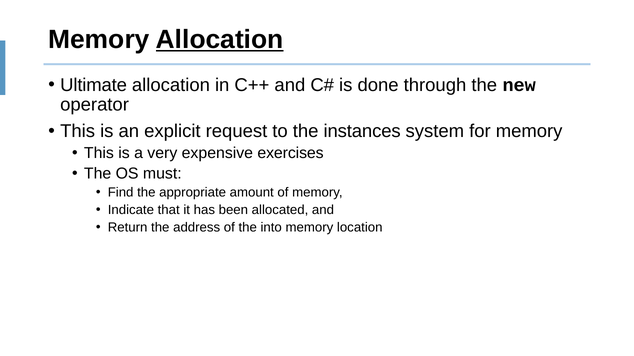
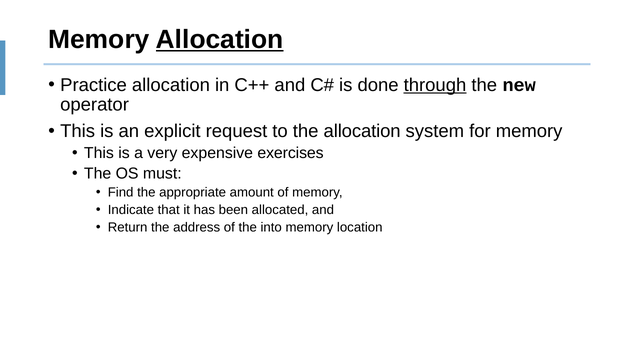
Ultimate: Ultimate -> Practice (94, 85)
through underline: none -> present (435, 85)
the instances: instances -> allocation (362, 132)
